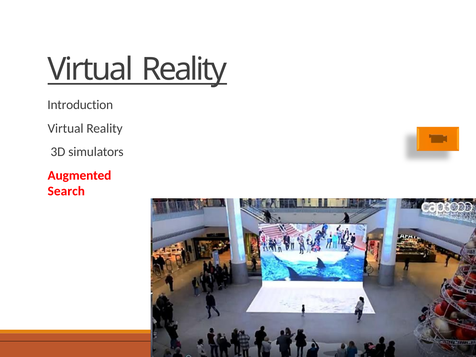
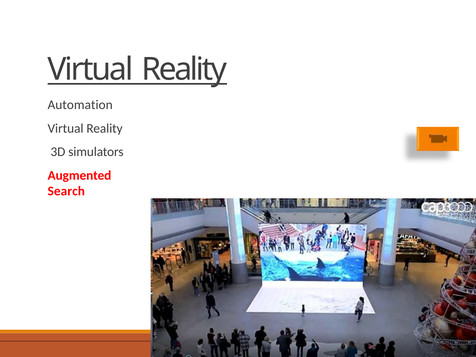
Introduction: Introduction -> Automation (80, 105)
